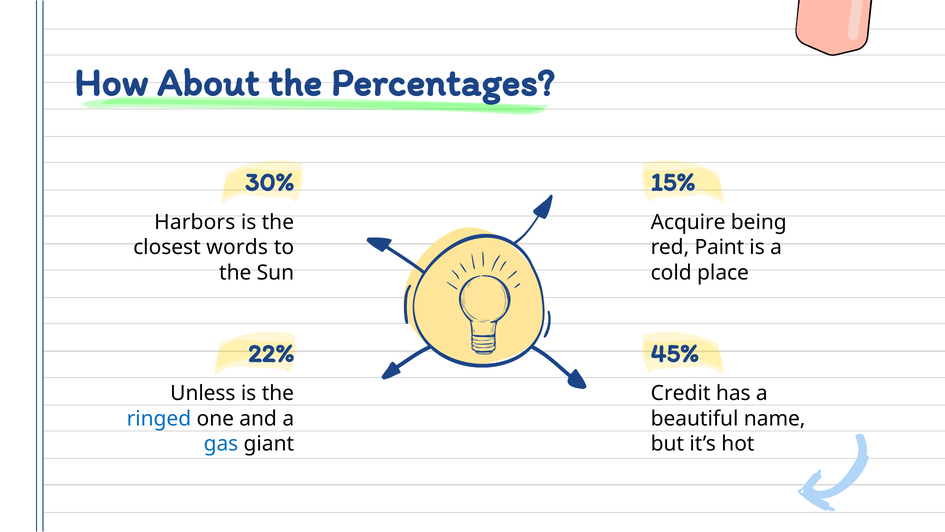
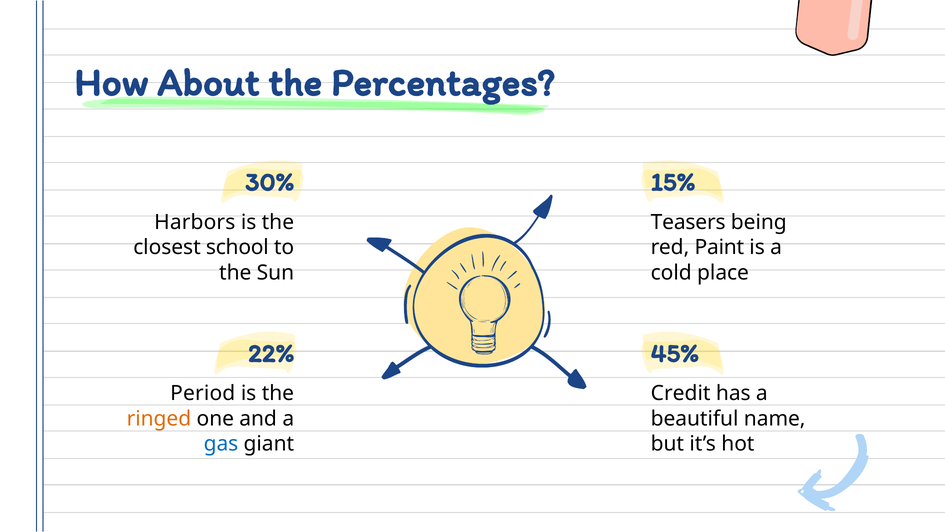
Acquire: Acquire -> Teasers (688, 222)
words: words -> school (237, 247)
Unless: Unless -> Period (203, 393)
ringed colour: blue -> orange (159, 418)
